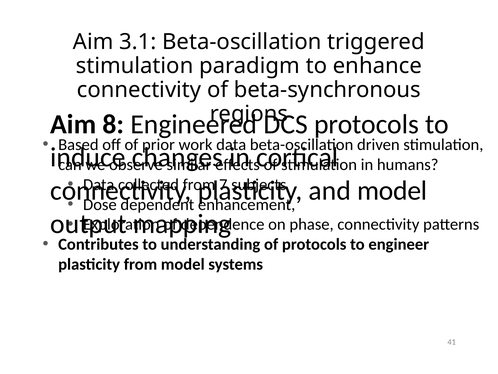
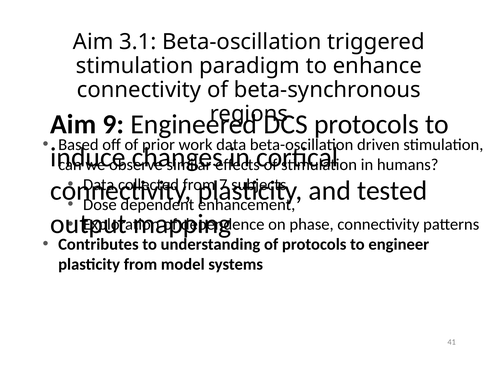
8: 8 -> 9 (113, 124)
and model: model -> tested (392, 191)
